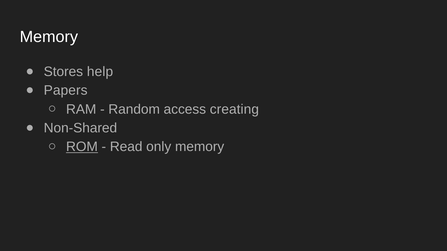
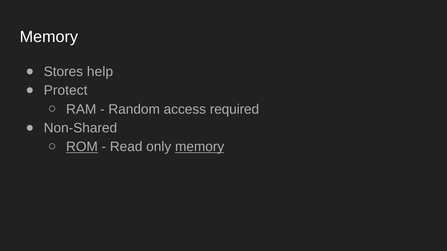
Papers: Papers -> Protect (66, 91)
creating: creating -> required (234, 109)
memory underline: none -> present (200, 147)
